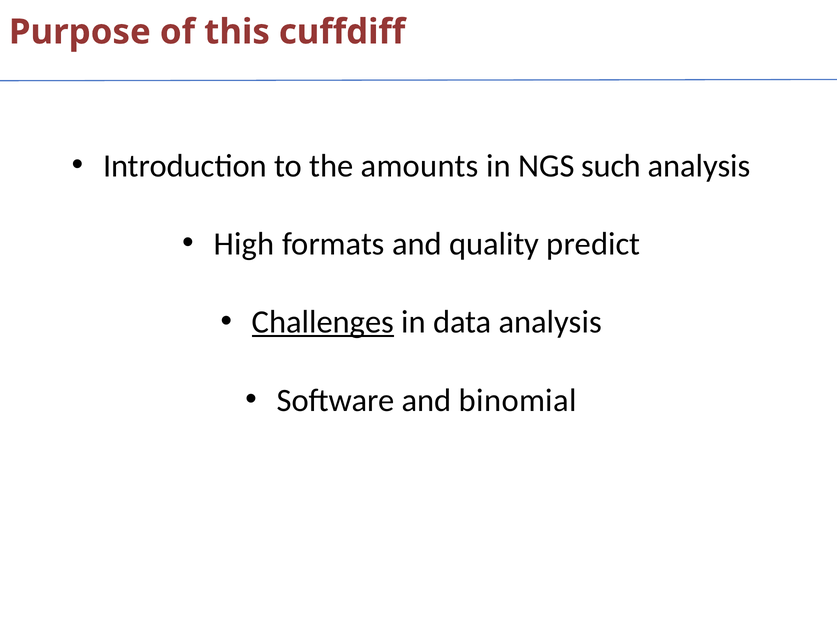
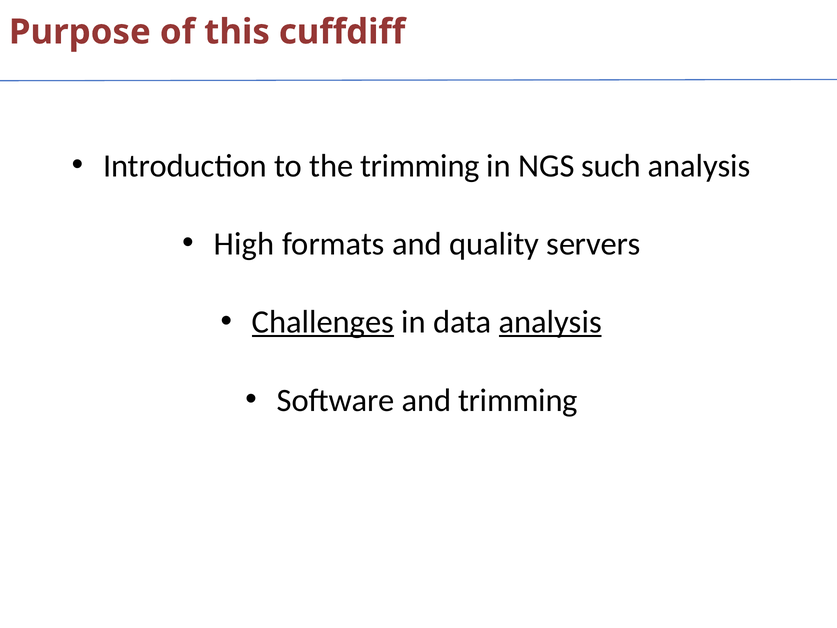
the amounts: amounts -> trimming (420, 166)
predict: predict -> servers (593, 244)
analysis underline: none -> present (550, 322)
and binomial: binomial -> trimming (518, 400)
